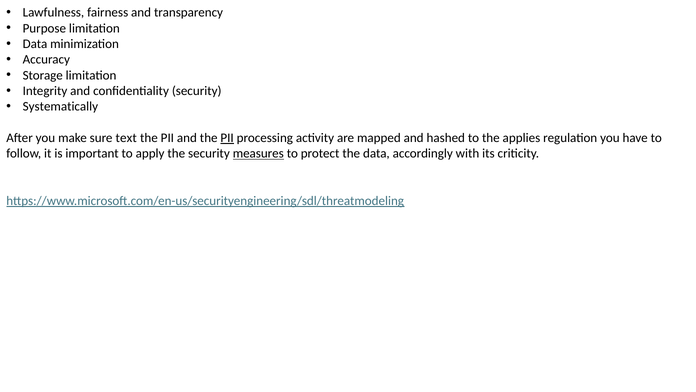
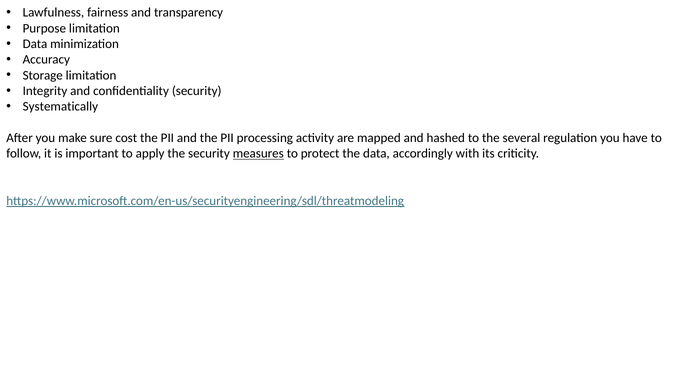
text: text -> cost (126, 138)
PII underline: present -> none (227, 138)
applies: applies -> several (521, 138)
